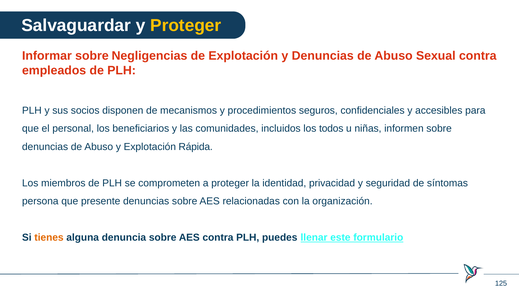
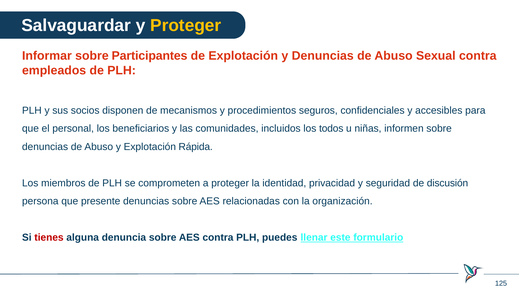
Negligencias: Negligencias -> Participantes (150, 56)
síntomas: síntomas -> discusión (448, 183)
tienes colour: orange -> red (49, 238)
